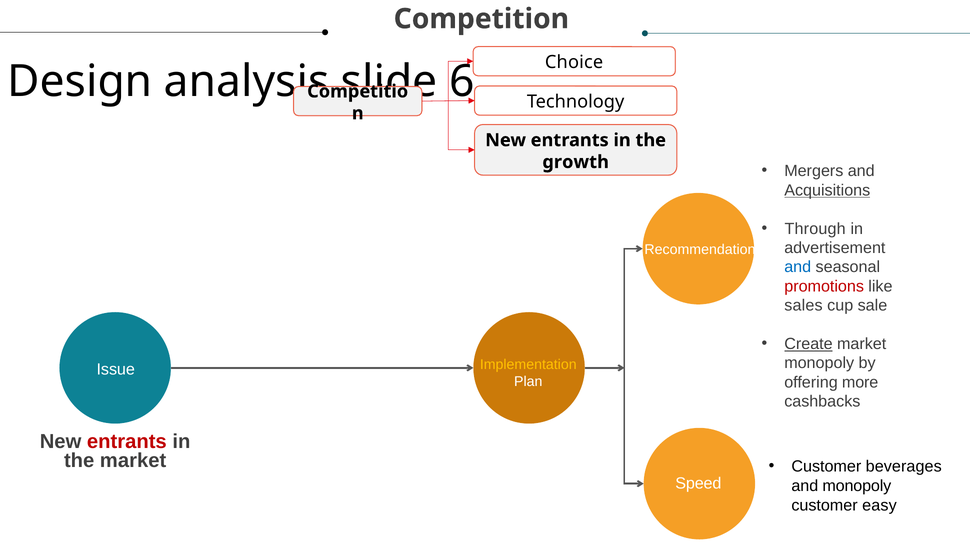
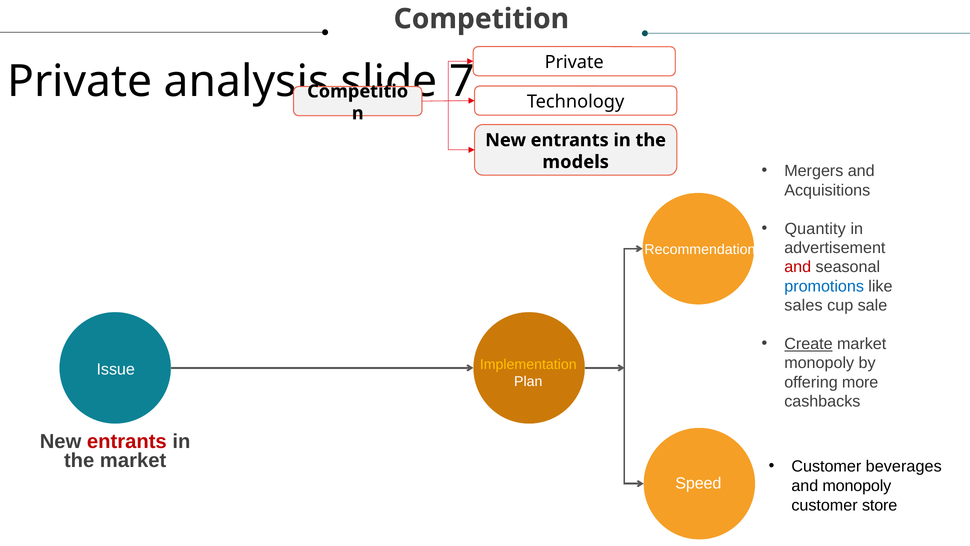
Choice: Choice -> Private (574, 62)
Design: Design -> Private (80, 81)
6: 6 -> 7 (462, 81)
growth: growth -> models (576, 162)
Acquisitions underline: present -> none (827, 190)
Through: Through -> Quantity (815, 229)
and colour: blue -> red (798, 267)
promotions colour: red -> blue (824, 286)
easy: easy -> store (880, 505)
